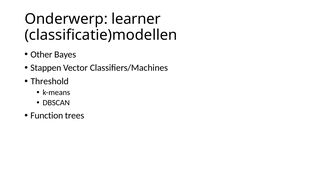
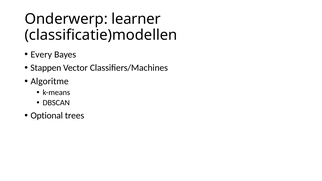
Other: Other -> Every (41, 54)
Threshold: Threshold -> Algoritme (50, 81)
Function: Function -> Optional (47, 116)
